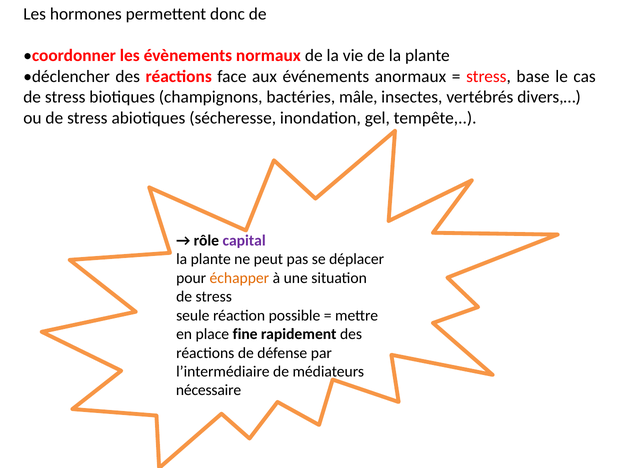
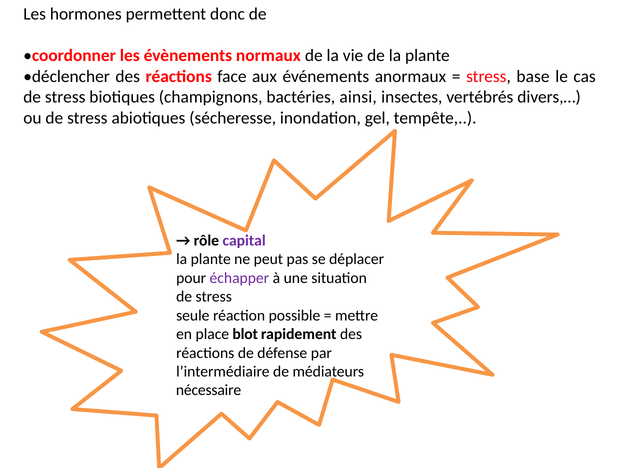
mâle: mâle -> ainsi (358, 97)
échapper colour: orange -> purple (239, 278)
fine: fine -> blot (245, 334)
